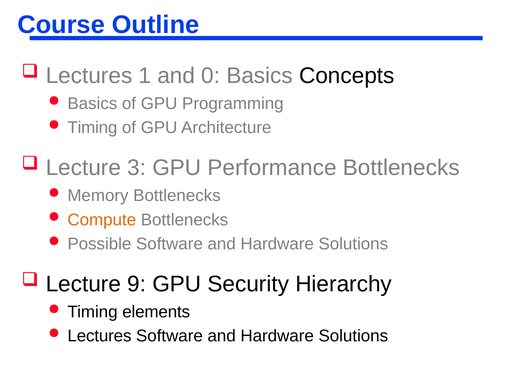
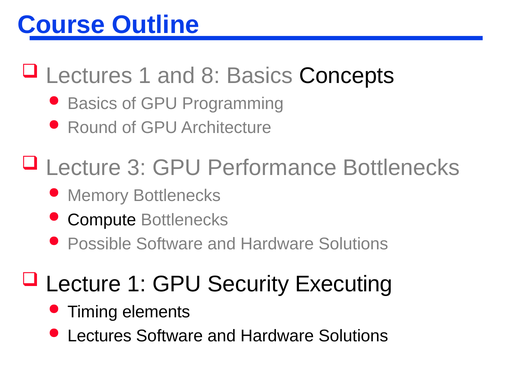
0: 0 -> 8 (211, 76)
Timing: Timing -> Round (92, 128)
Compute colour: orange -> black (102, 220)
Lecture 9: 9 -> 1 (137, 284)
Hierarchy: Hierarchy -> Executing (344, 284)
